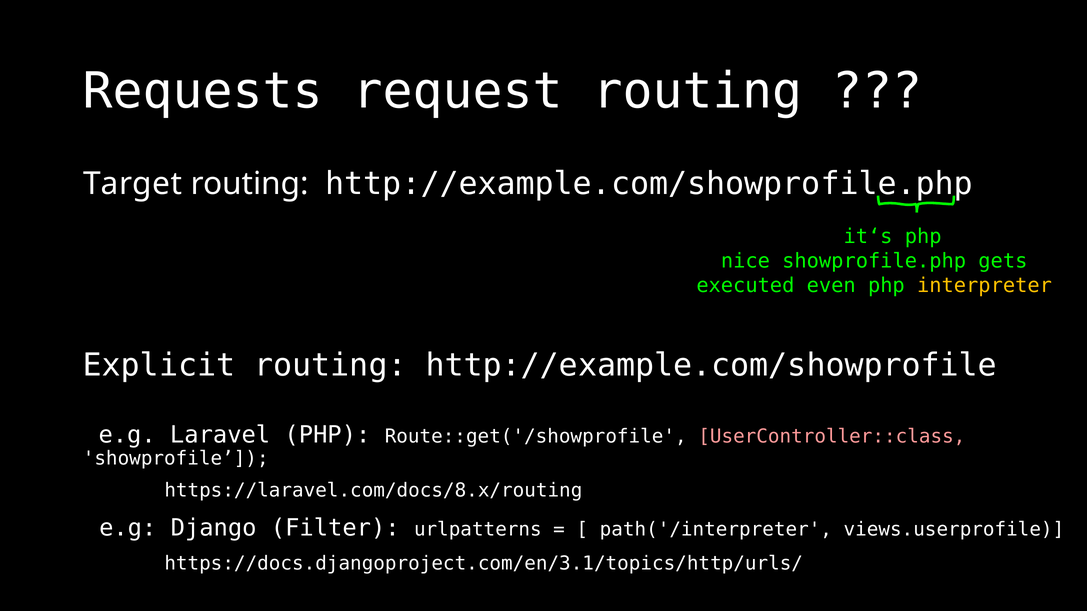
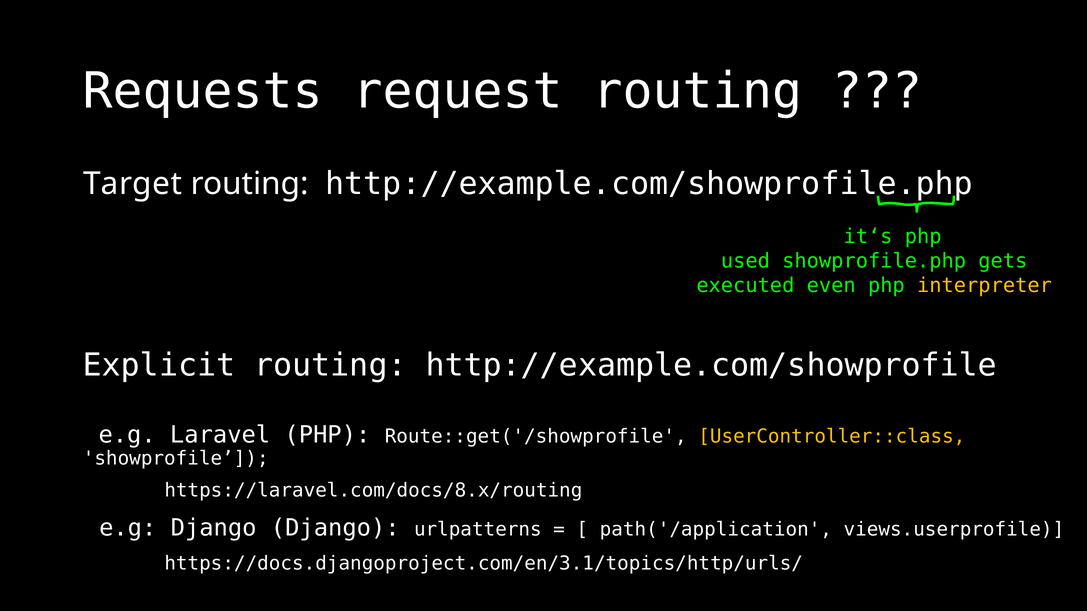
nice: nice -> used (745, 261)
UserController::class colour: pink -> yellow (832, 437)
Django Filter: Filter -> Django (335, 528)
path('/interpreter: path('/interpreter -> path('/application (716, 530)
